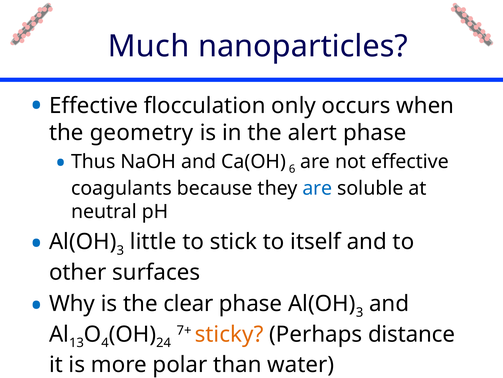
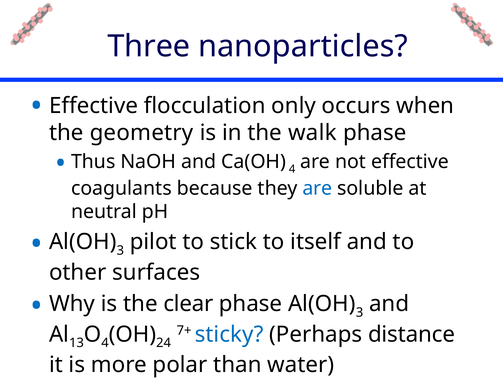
Much: Much -> Three (149, 46)
alert: alert -> walk (312, 132)
Ca(OH 6: 6 -> 4 (292, 169)
little: little -> pilot (153, 241)
sticky colour: orange -> blue (229, 334)
